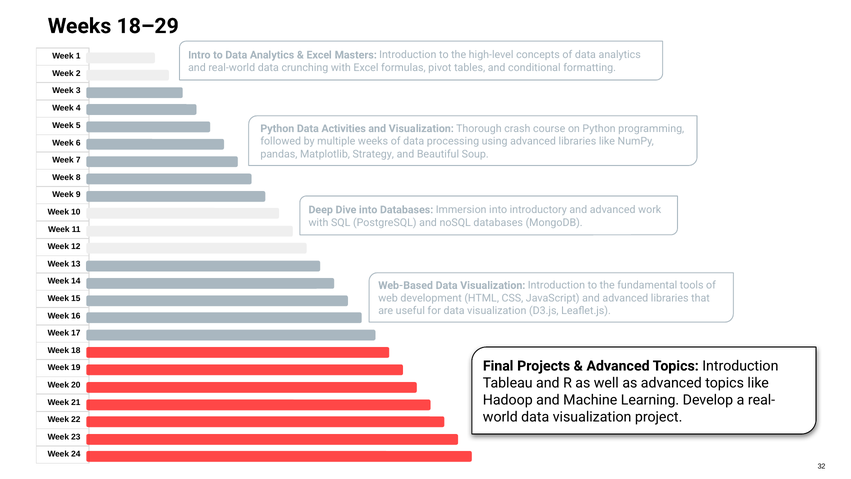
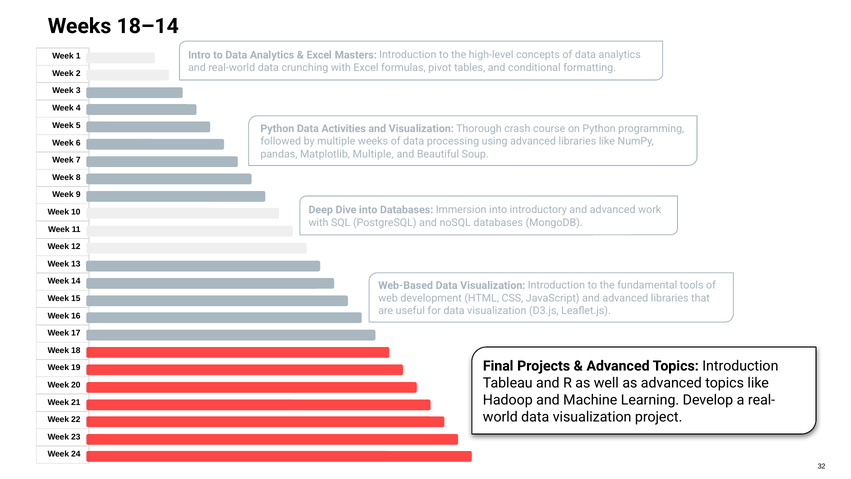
18–29: 18–29 -> 18–14 (148, 26)
Matplotlib Strategy: Strategy -> Multiple (373, 154)
